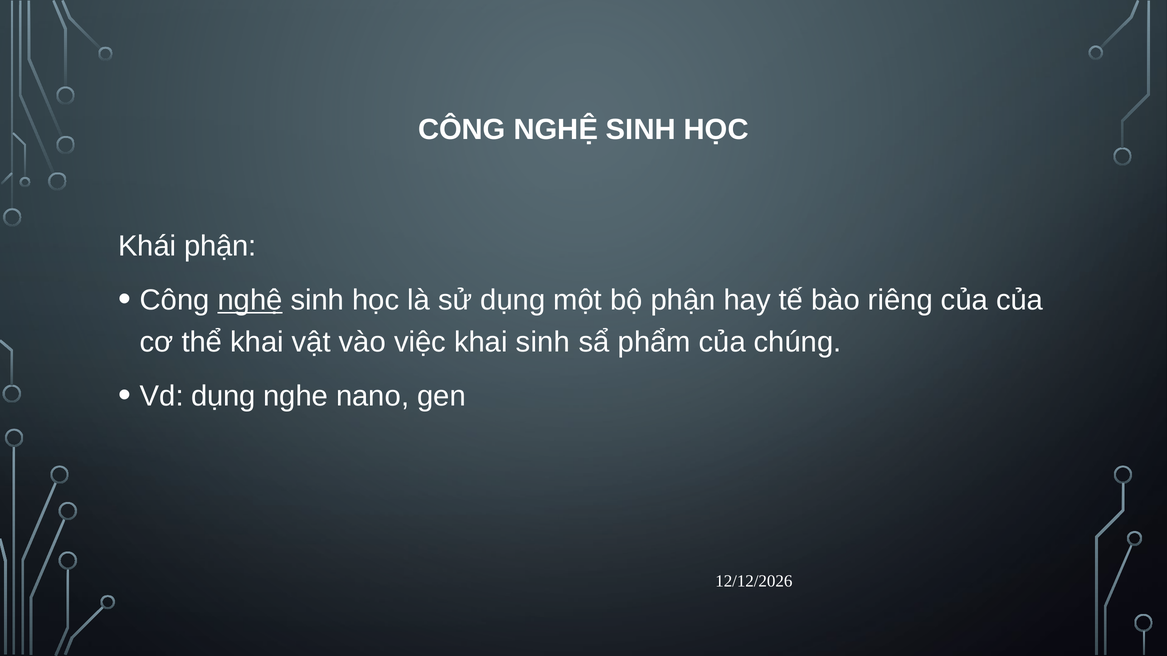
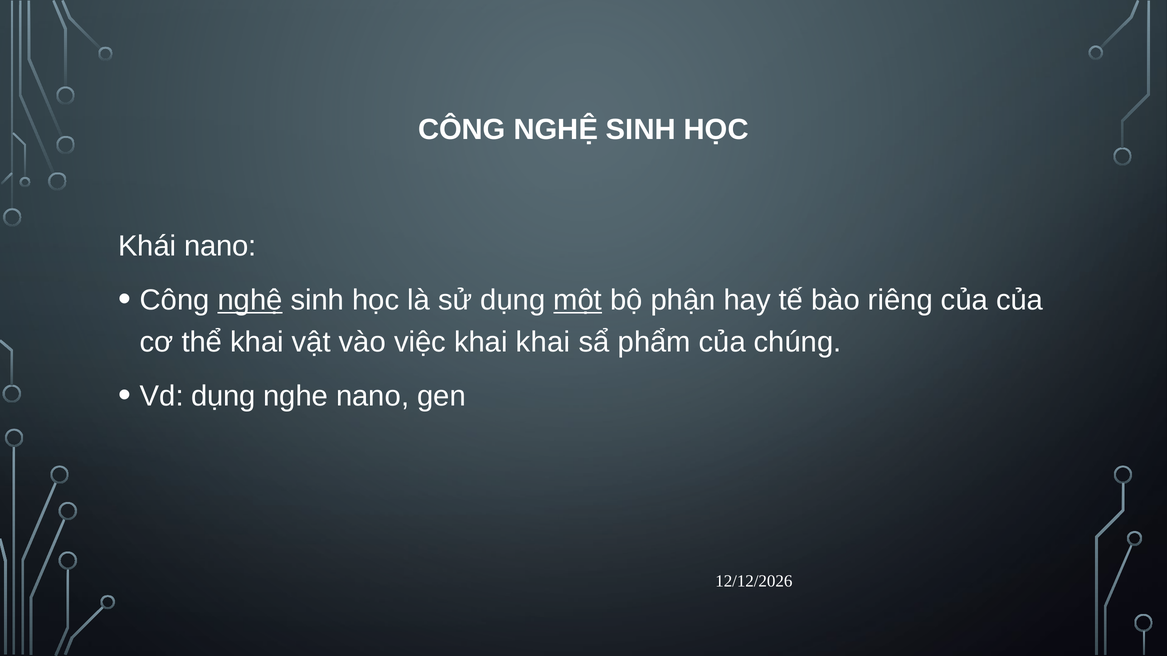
Khái phận: phận -> nano (220, 246)
một underline: none -> present (578, 300)
khai sinh: sinh -> khai (543, 343)
